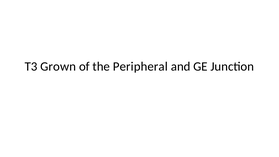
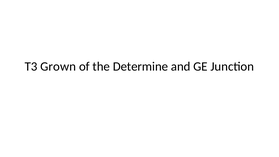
Peripheral: Peripheral -> Determine (140, 66)
